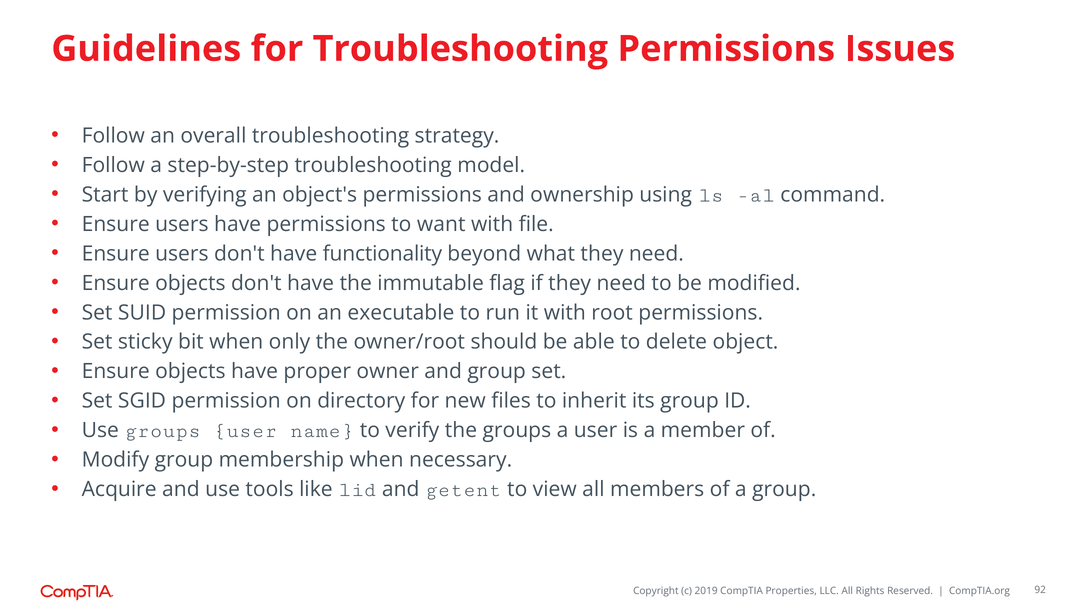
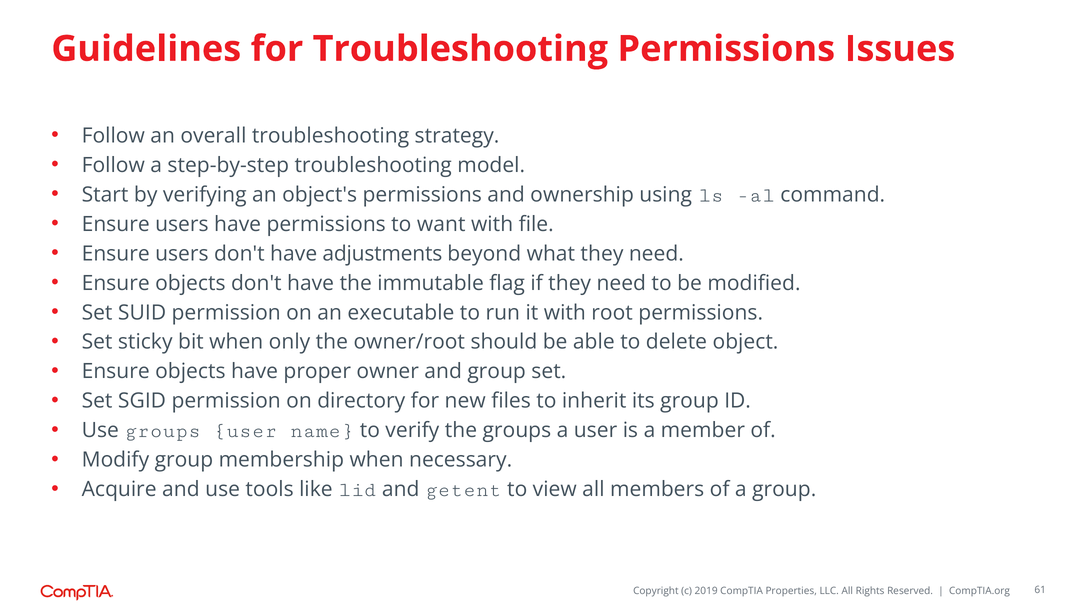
functionality: functionality -> adjustments (382, 253)
92: 92 -> 61 (1040, 590)
